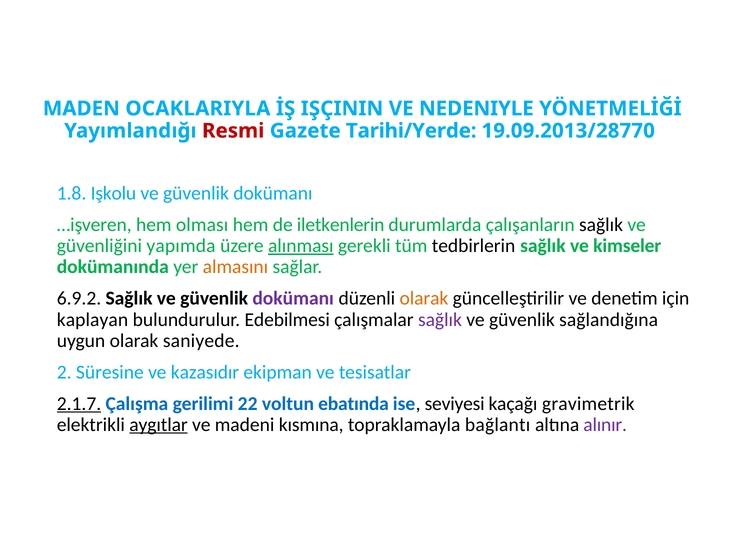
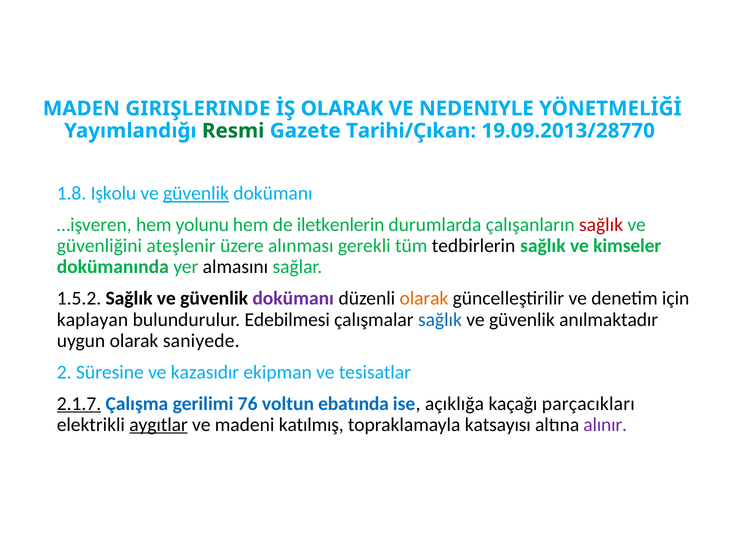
OCAKLARIYLA: OCAKLARIYLA -> GIRIŞLERINDE (198, 109)
İŞ IŞÇININ: IŞÇININ -> OLARAK (342, 109)
Resmi colour: red -> green (233, 131)
Tarihi/Yerde: Tarihi/Yerde -> Tarihi/Çıkan (411, 131)
güvenlik underline: none -> present (196, 193)
olması: olması -> yolunu (202, 225)
sağlık colour: black -> red (601, 225)
yapımda: yapımda -> ateşlenir (181, 246)
alınması underline: present -> none (301, 246)
almasını colour: orange -> black (235, 267)
6.9.2: 6.9.2 -> 1.5.2 (79, 298)
sağlık colour: purple -> blue (440, 319)
sağlandığına: sağlandığına -> anılmaktadır (609, 319)
22: 22 -> 76 (248, 403)
seviyesi: seviyesi -> açıklığa (454, 403)
gravimetrik: gravimetrik -> parçacıkları (588, 403)
kısmına: kısmına -> katılmış (311, 424)
bağlantı: bağlantı -> katsayısı (498, 424)
